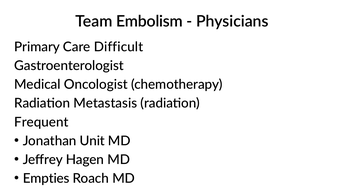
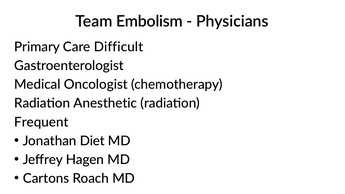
Metastasis: Metastasis -> Anesthetic (105, 103)
Unit: Unit -> Diet (92, 141)
Empties: Empties -> Cartons (46, 179)
